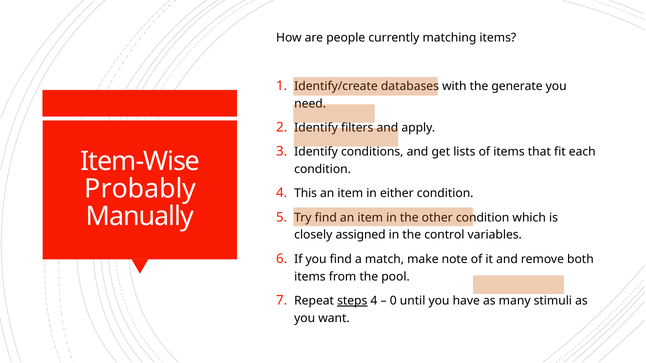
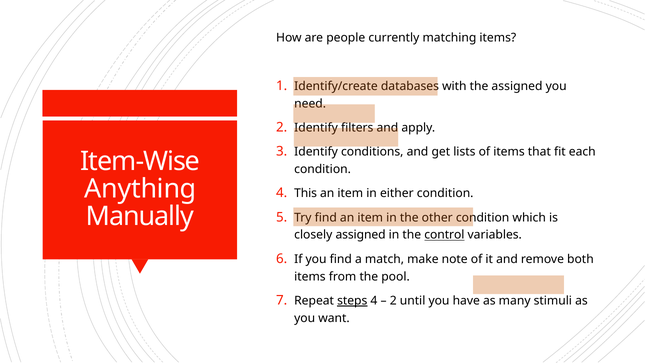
the generate: generate -> assigned (517, 86)
Probably: Probably -> Anything (140, 189)
control underline: none -> present (444, 235)
0: 0 -> 2 (393, 301)
